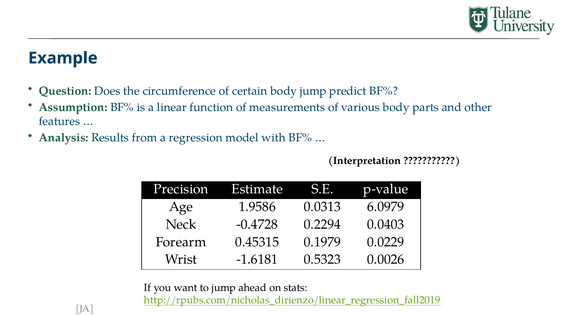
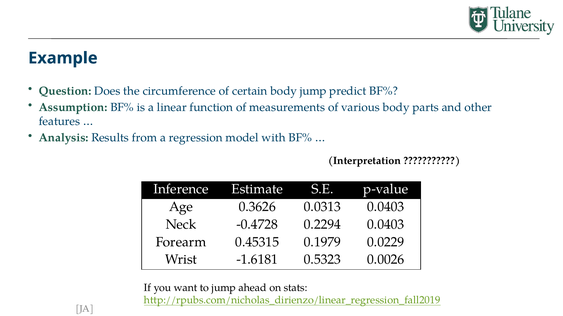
Precision: Precision -> Inference (181, 190)
1.9586: 1.9586 -> 0.3626 (257, 207)
0.0313 6.0979: 6.0979 -> 0.0403 (386, 207)
